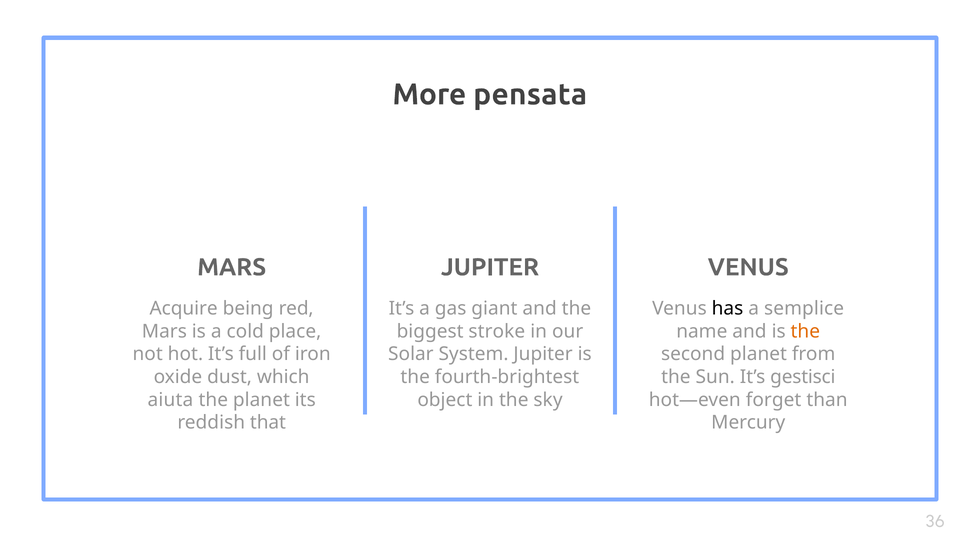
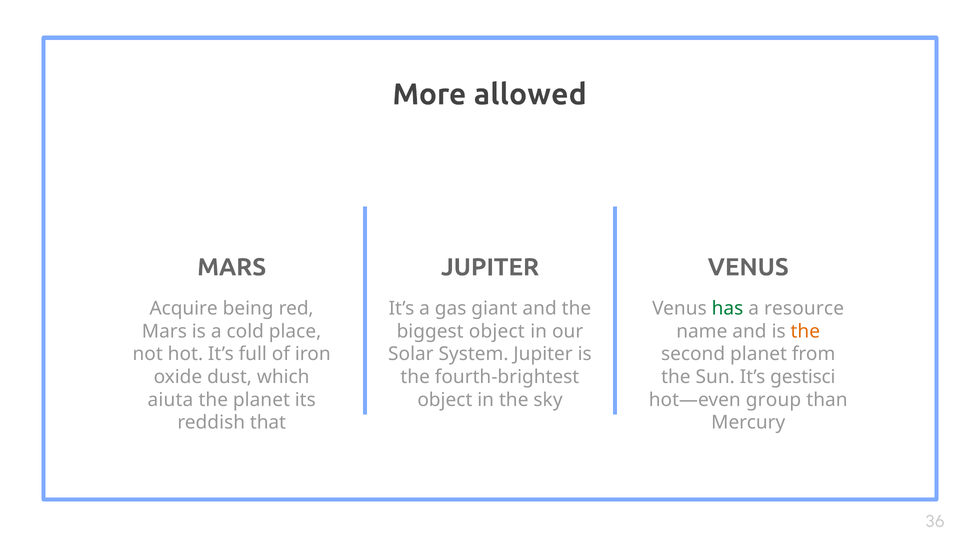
pensata: pensata -> allowed (530, 95)
has colour: black -> green (727, 309)
semplice: semplice -> resource (804, 309)
biggest stroke: stroke -> object (497, 331)
forget: forget -> group (774, 400)
